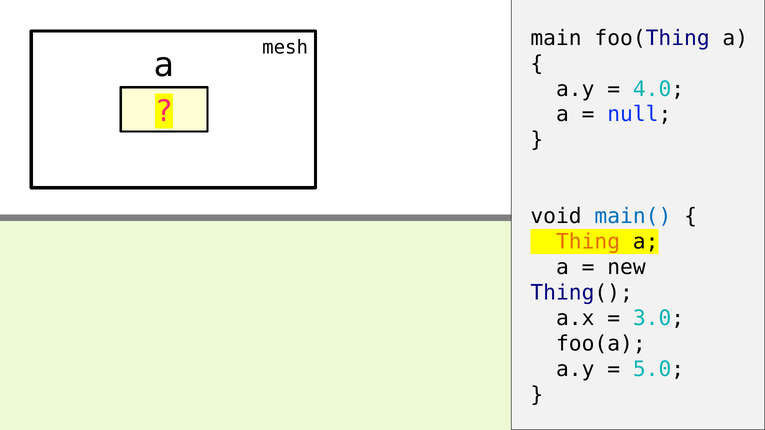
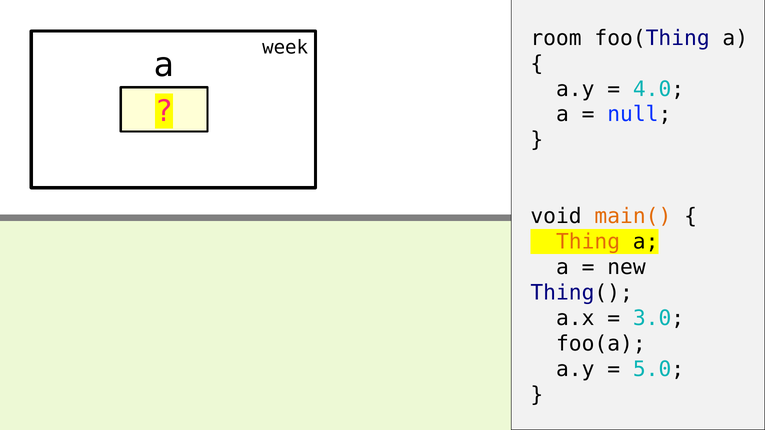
main: main -> room (556, 38)
mesh: mesh -> week (285, 48)
main( colour: blue -> orange (633, 217)
